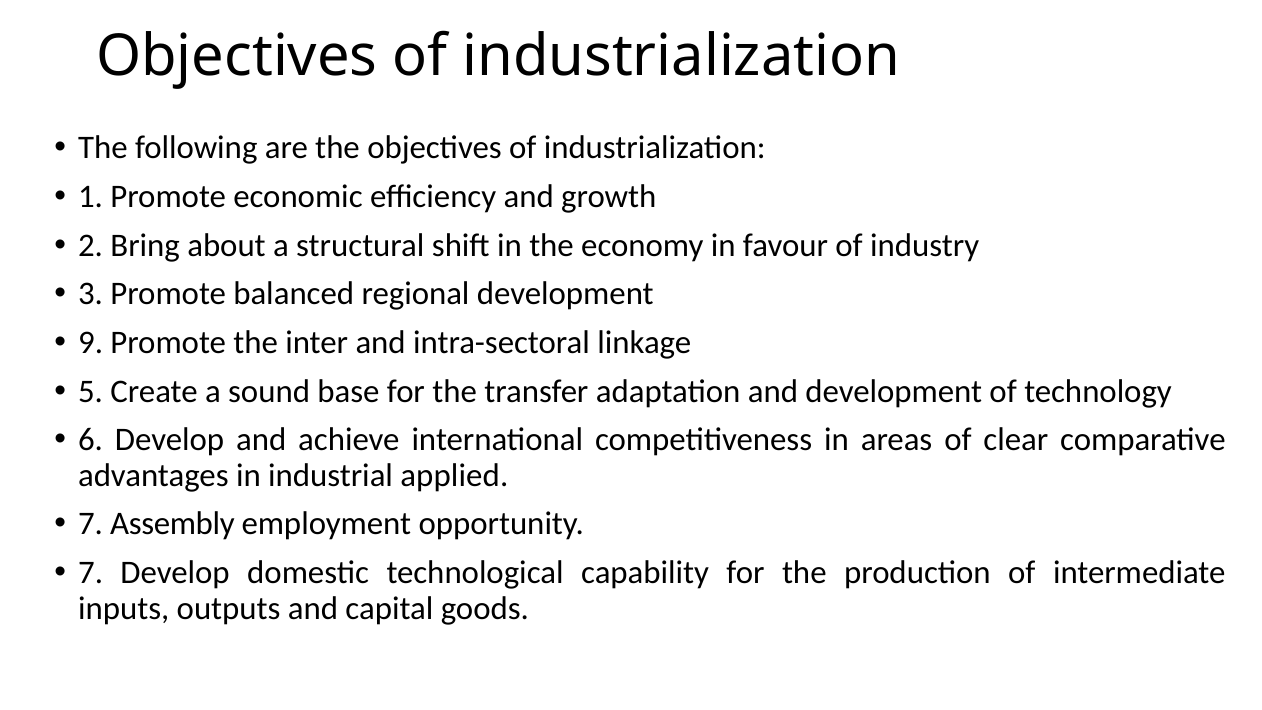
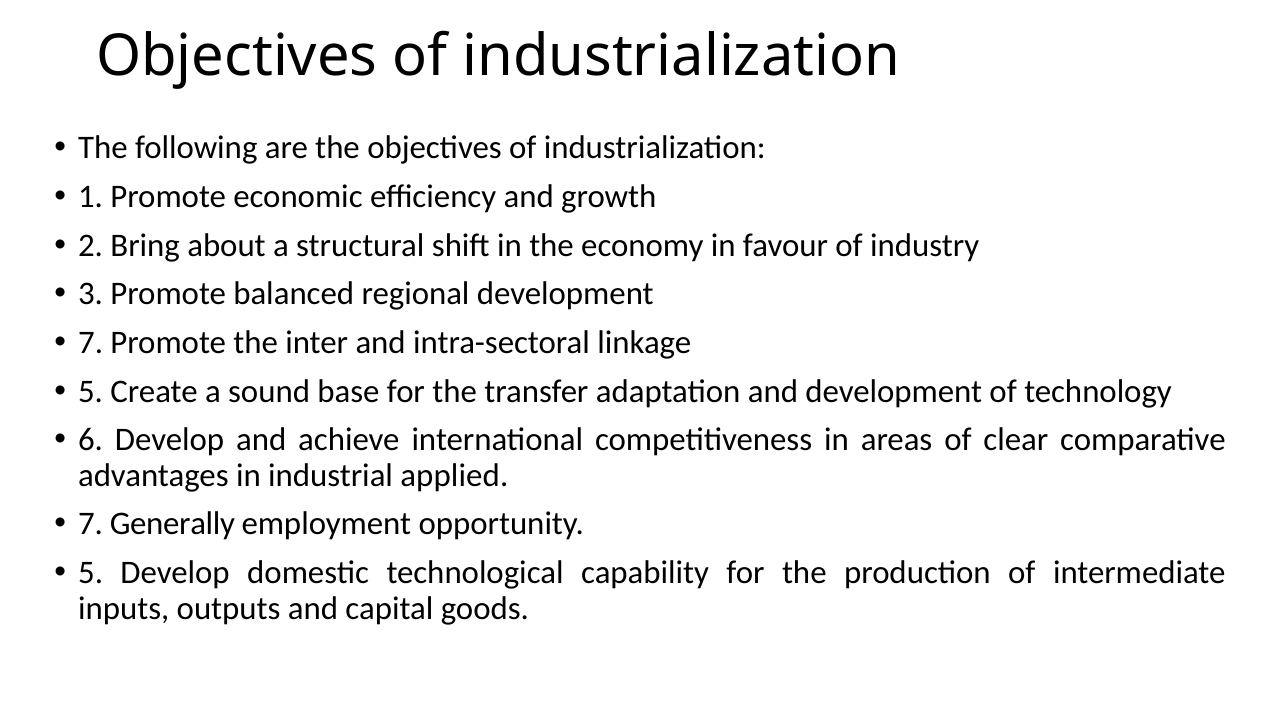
9: 9 -> 7 (91, 343)
Assembly: Assembly -> Generally (172, 524)
7: 7 -> 5 (91, 573)
